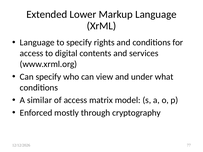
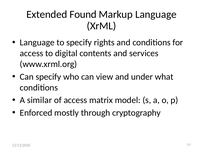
Lower: Lower -> Found (83, 14)
